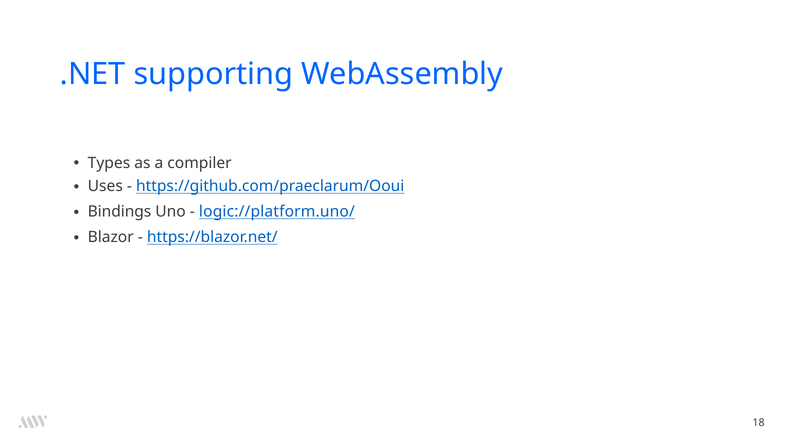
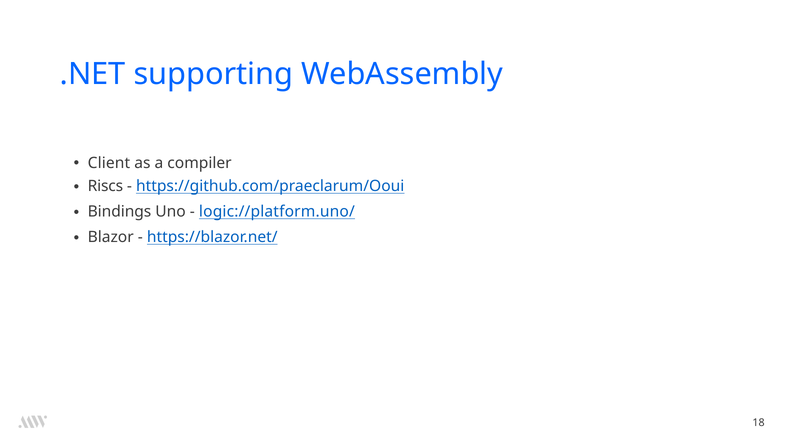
Types: Types -> Client (109, 163)
Uses: Uses -> Riscs (105, 186)
